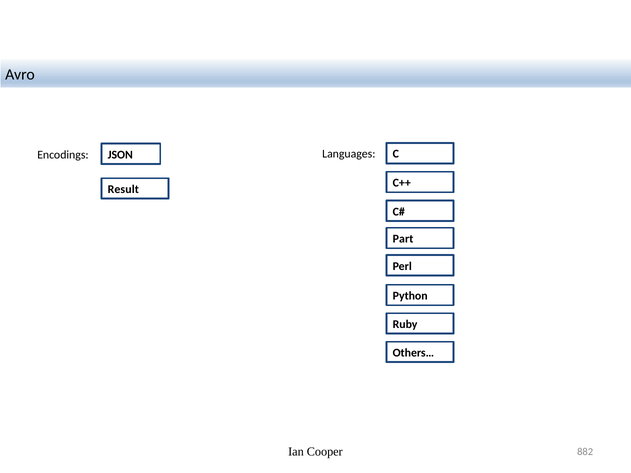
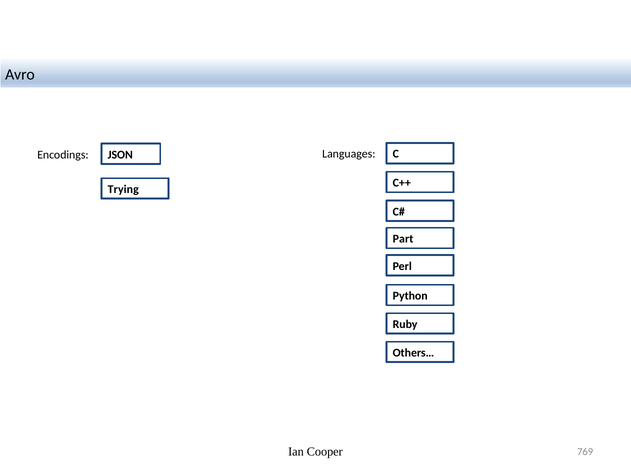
Result: Result -> Trying (123, 189)
882: 882 -> 769 (585, 452)
